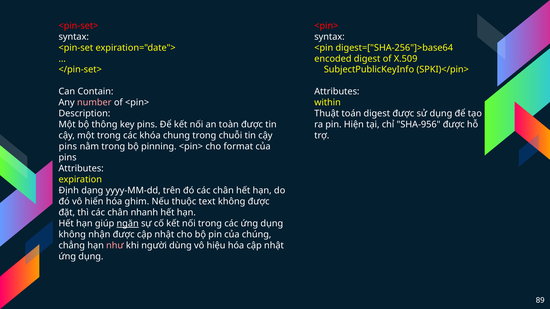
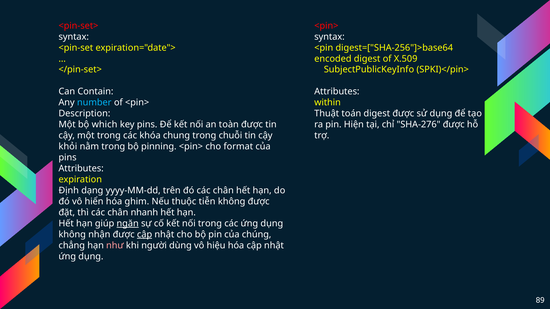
number colour: pink -> light blue (94, 103)
thông: thông -> which (105, 125)
SHA-956: SHA-956 -> SHA-276 (419, 125)
pins: pins -> khỏi (68, 147)
text: text -> tiễn (207, 202)
cập underline: none -> present (145, 235)
